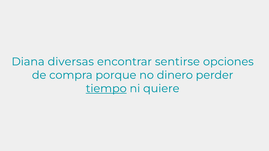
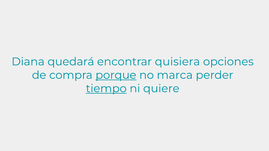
diversas: diversas -> quedará (71, 62)
sentirse: sentirse -> quisiera (177, 62)
porque underline: none -> present (116, 75)
dinero: dinero -> marca (175, 75)
